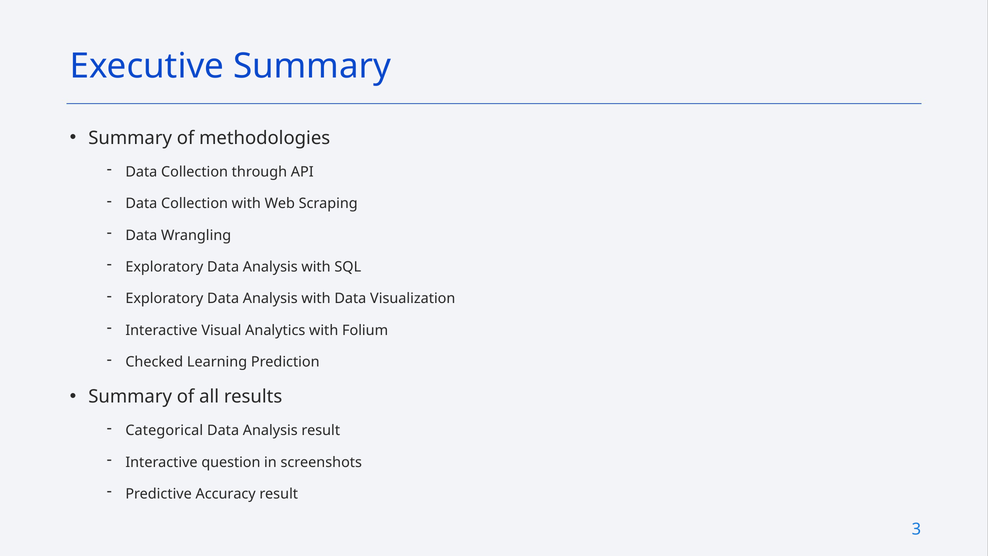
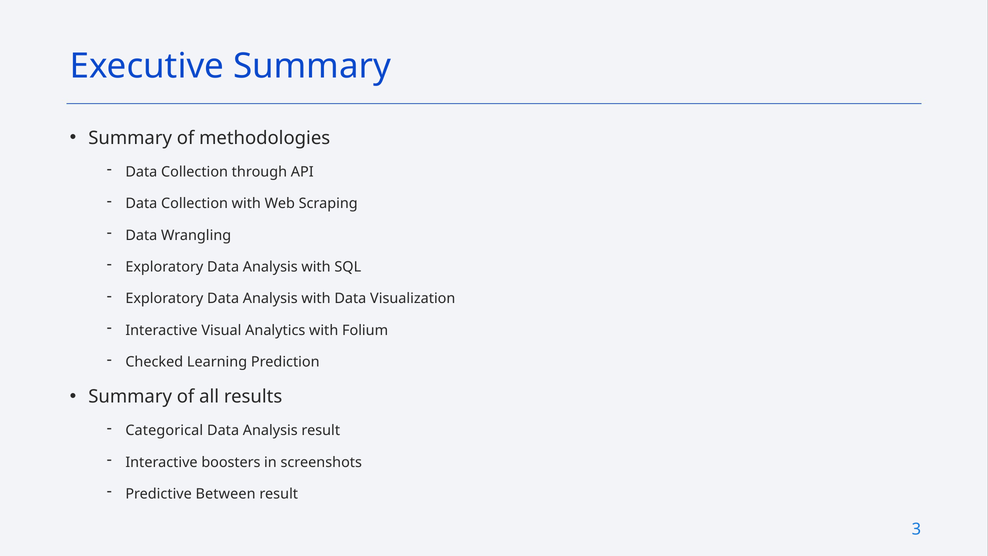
question: question -> boosters (231, 462)
Accuracy: Accuracy -> Between (226, 494)
